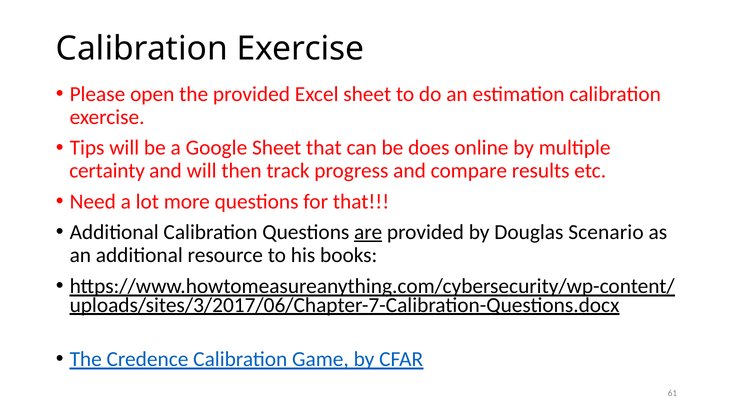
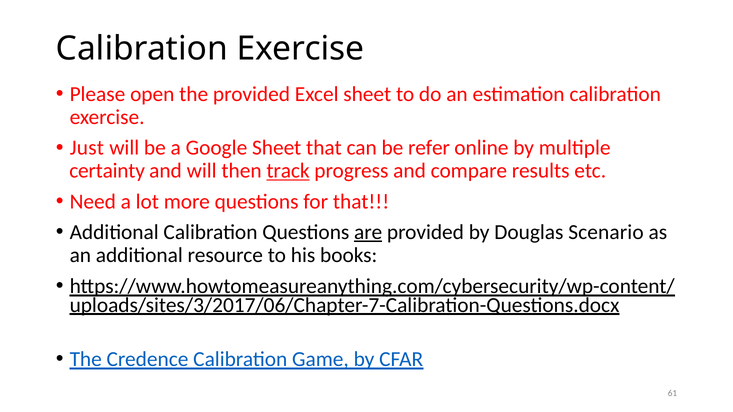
Tips: Tips -> Just (87, 148)
does: does -> refer (429, 148)
track underline: none -> present (288, 171)
